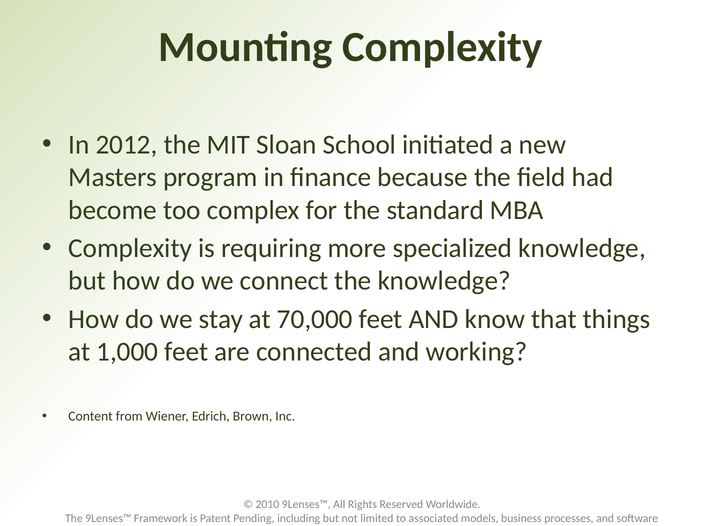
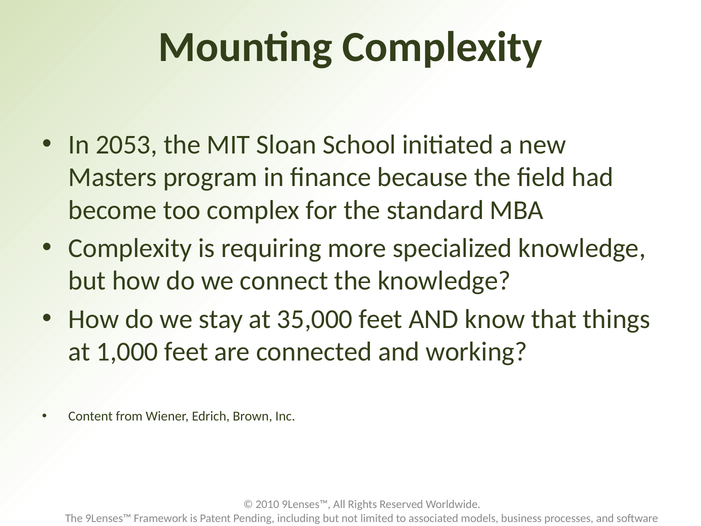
2012: 2012 -> 2053 (127, 144)
70,000: 70,000 -> 35,000 (315, 319)
